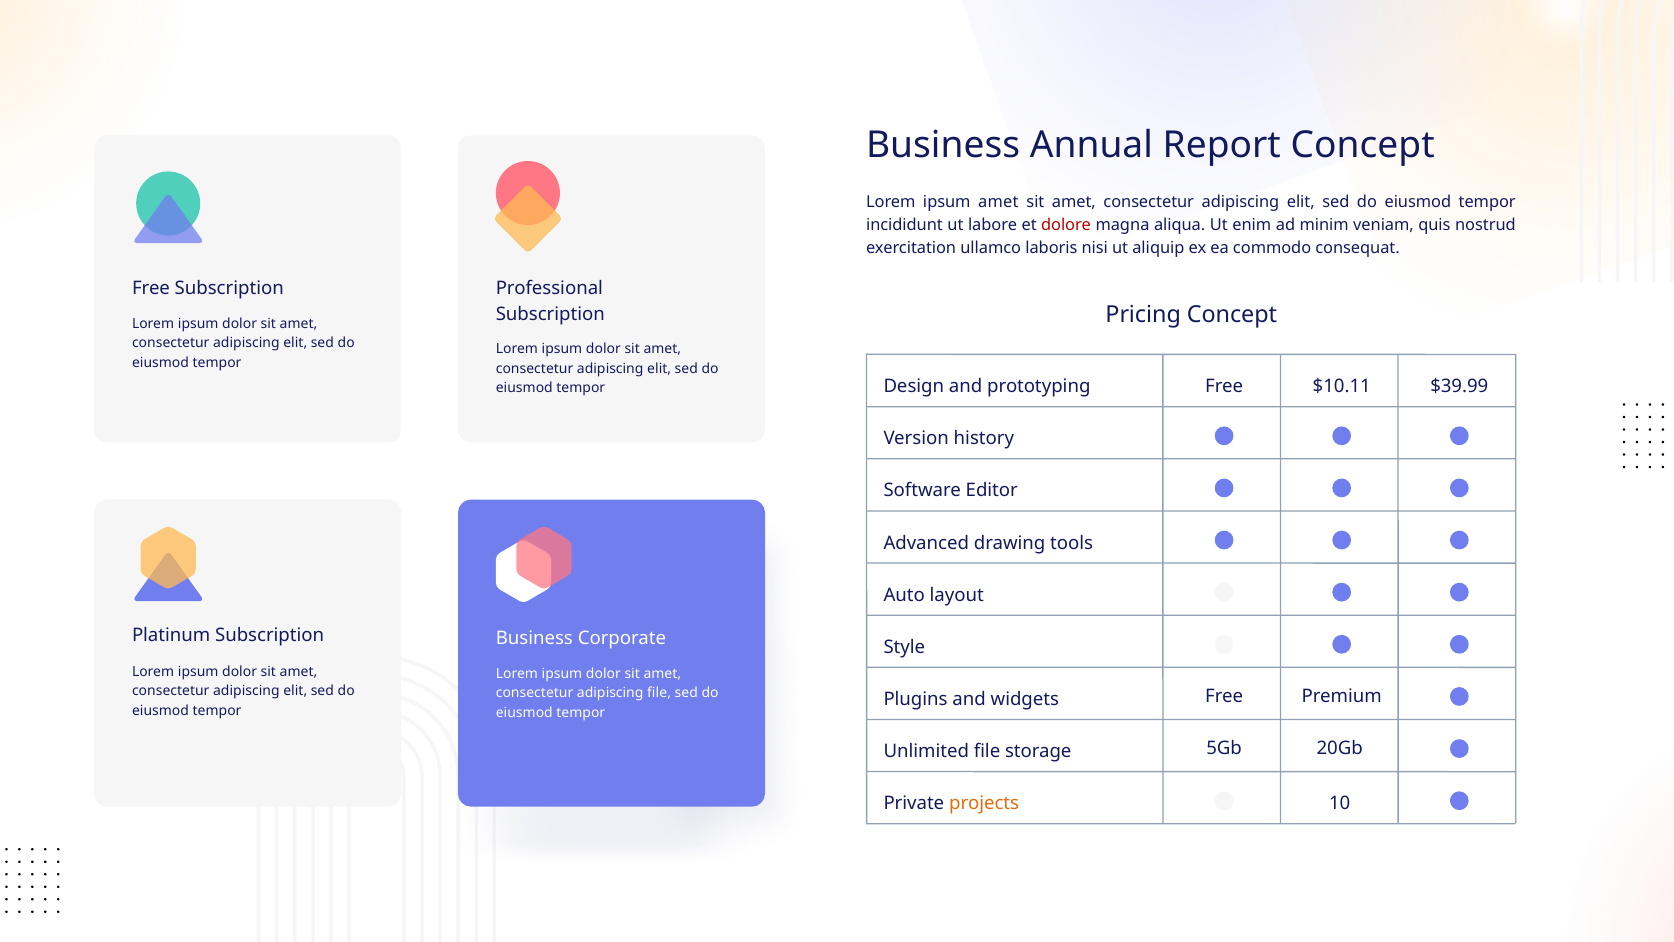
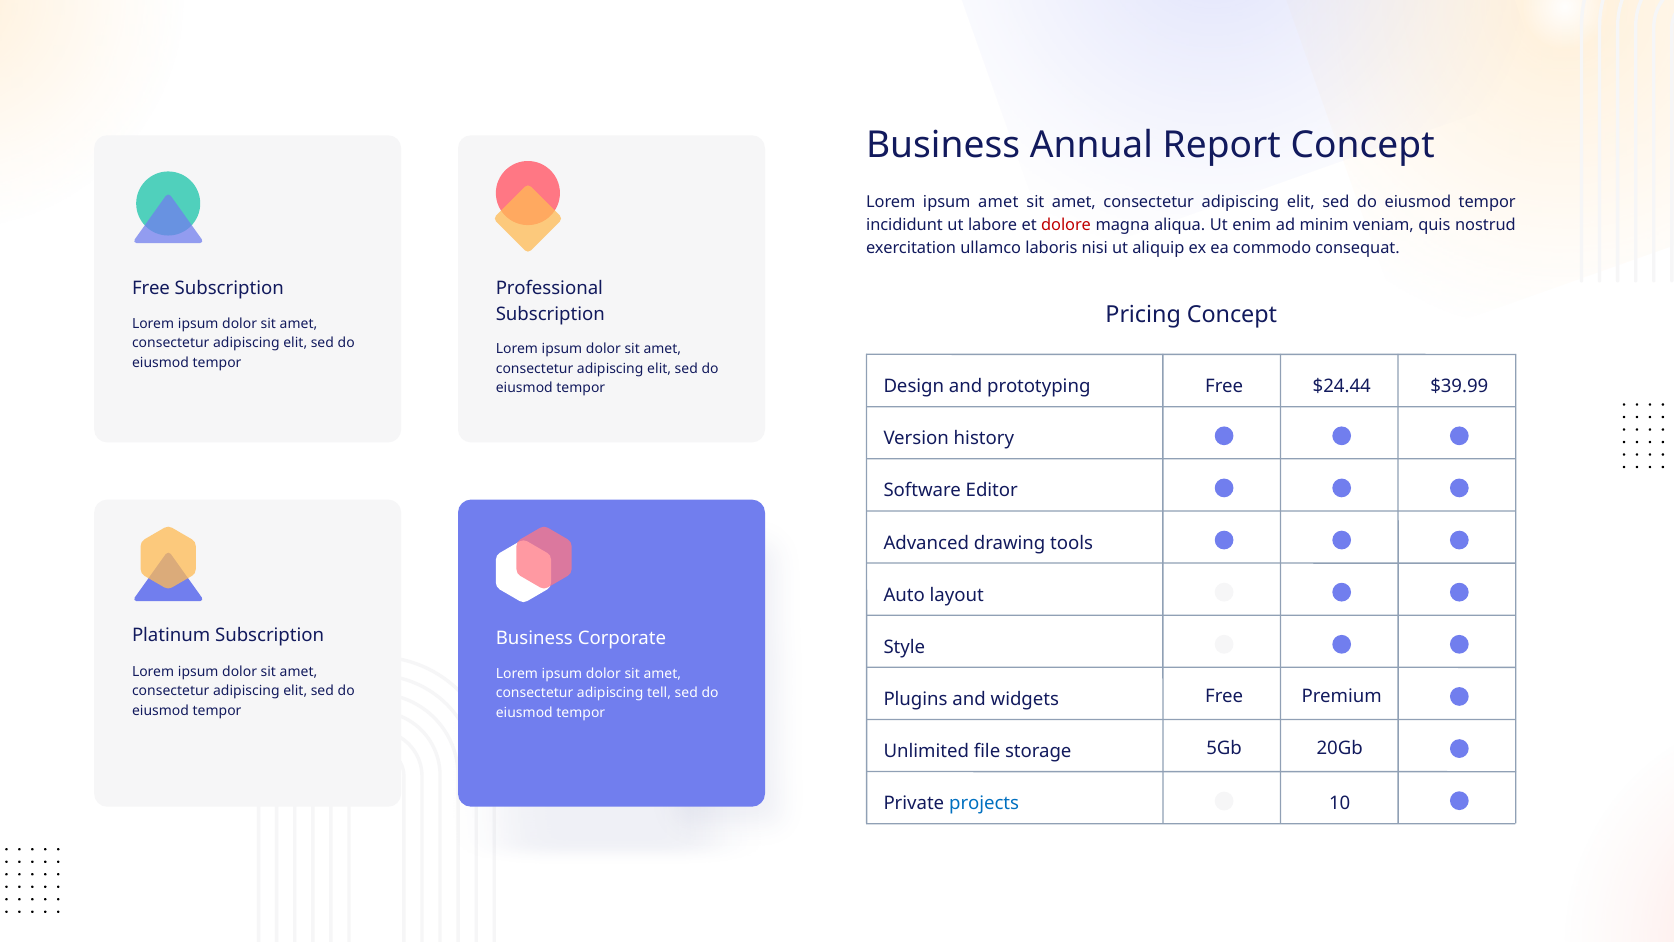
$10.11: $10.11 -> $24.44 (1342, 386)
adipiscing file: file -> tell (659, 693)
projects colour: orange -> blue (984, 803)
